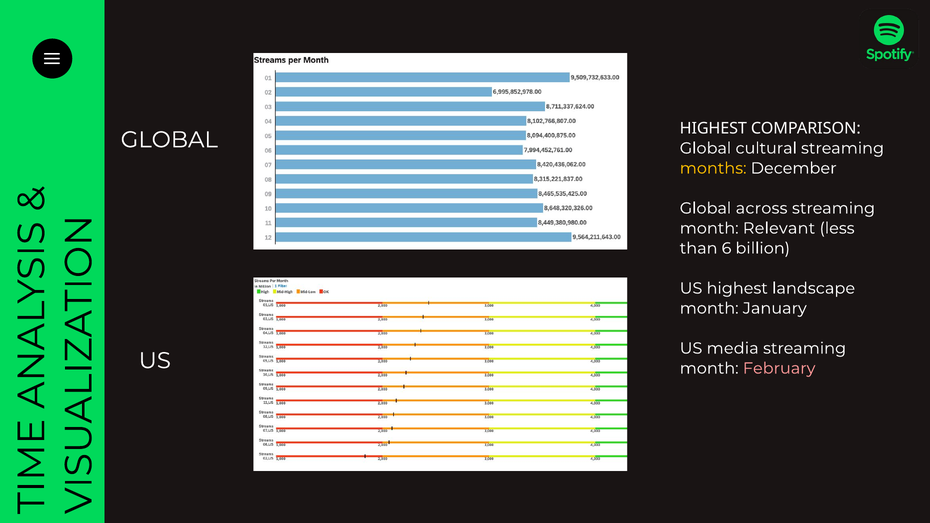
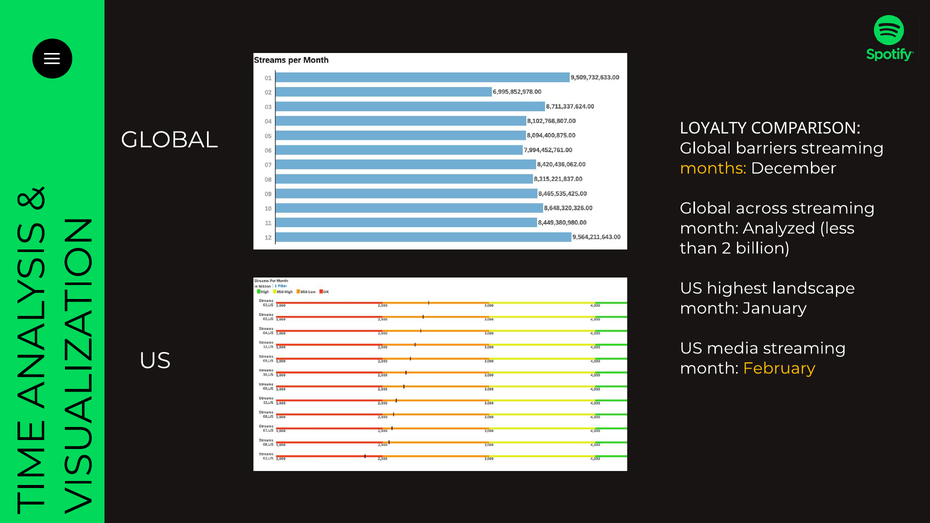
HIGHEST: HIGHEST -> LOYALTY (713, 128)
cultural: cultural -> barriers (766, 148)
Relevant: Relevant -> Analyzed (779, 228)
6: 6 -> 2 (726, 248)
February colour: pink -> yellow (779, 368)
